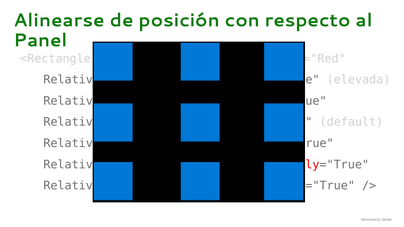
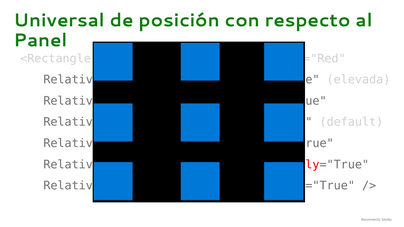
Alinearse: Alinearse -> Universal (59, 20)
